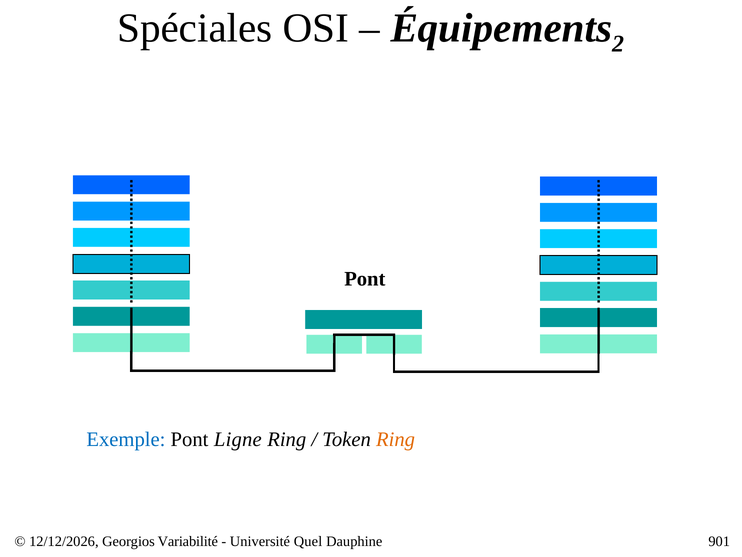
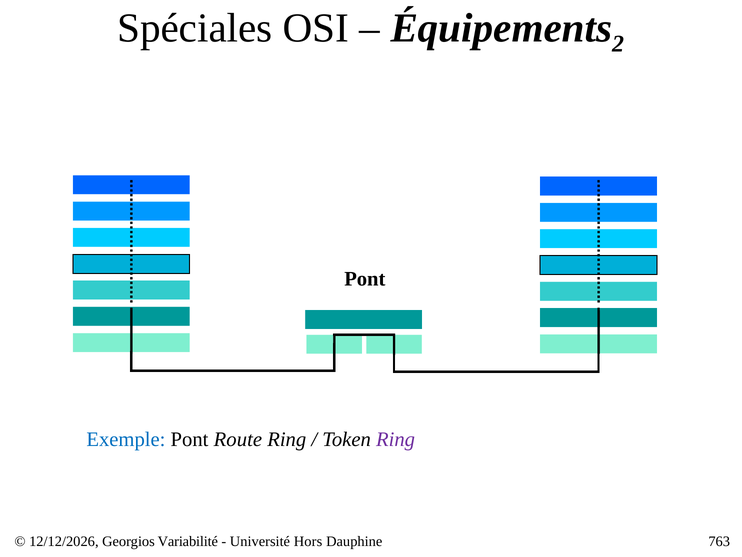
Ligne: Ligne -> Route (238, 439)
Ring colour: orange -> purple (396, 439)
Quel: Quel -> Hors (308, 541)
901: 901 -> 763 (719, 541)
